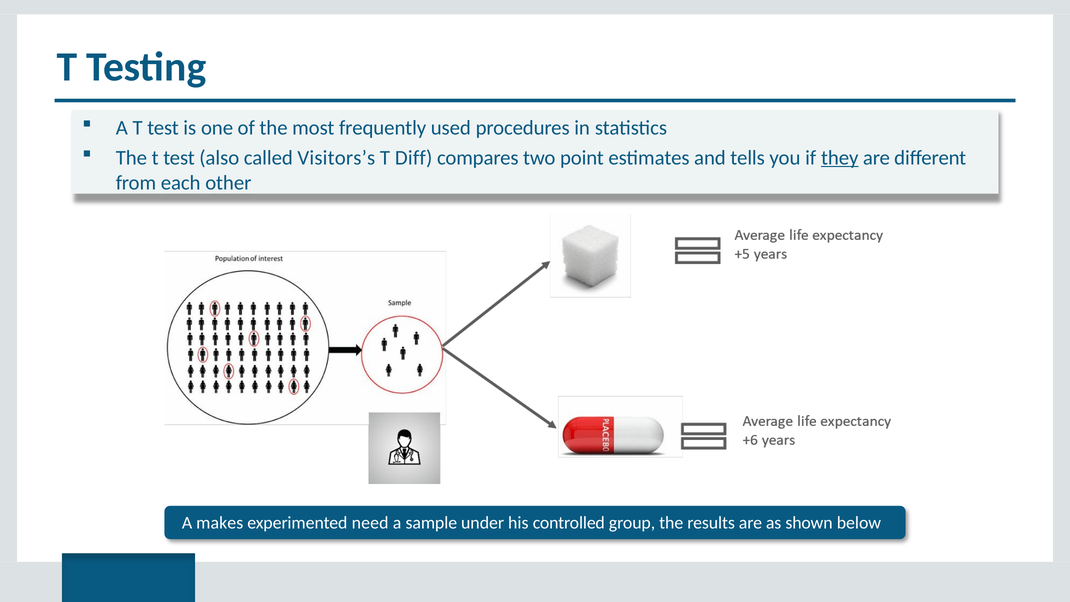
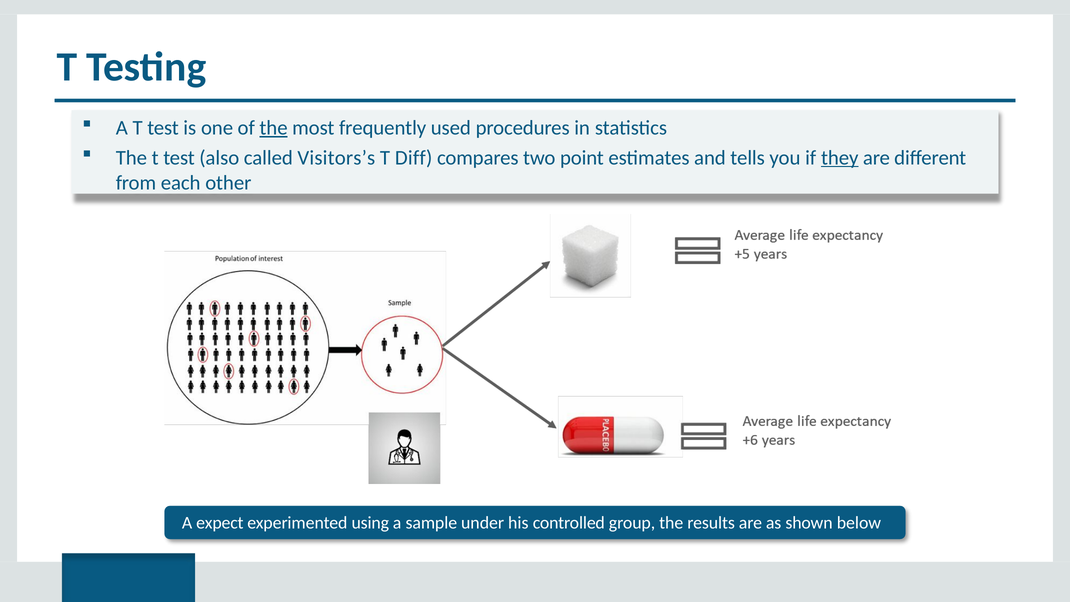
the underline: none -> present (274, 128)
makes: makes -> expect (220, 523)
need: need -> using (370, 523)
